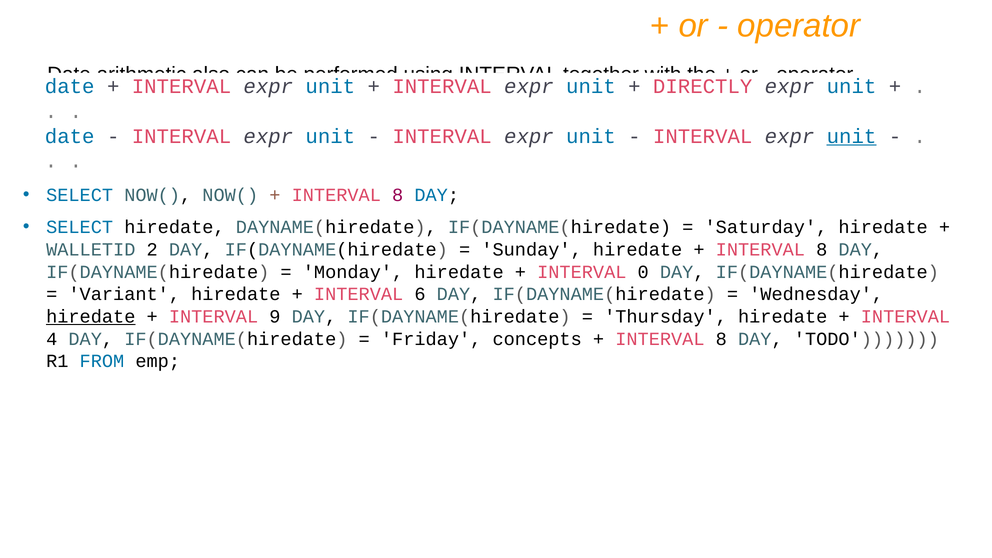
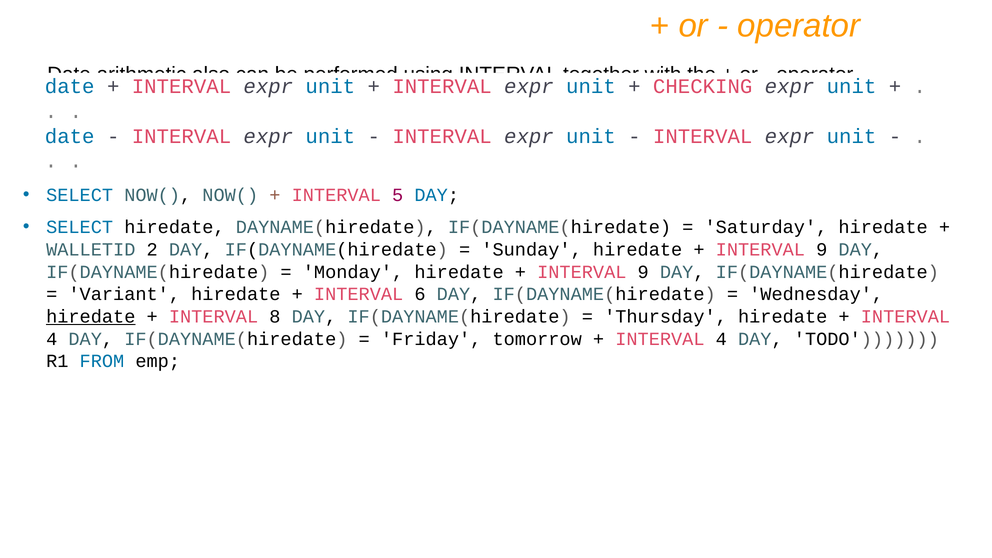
DIRECTLY: DIRECTLY -> CHECKING (703, 87)
unit underline: present -> none (852, 136)
8: 8 -> 5 (398, 195)
8: 8 -> 9 (822, 250)
0: 0 -> 9 (643, 272)
9: 9 -> 8 (275, 317)
concepts: concepts -> tomorrow (537, 339)
8: 8 -> 4 (721, 339)
